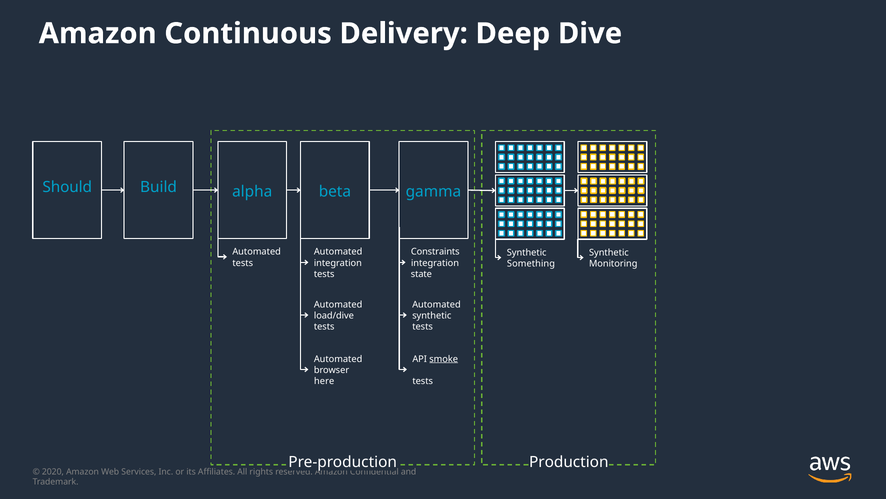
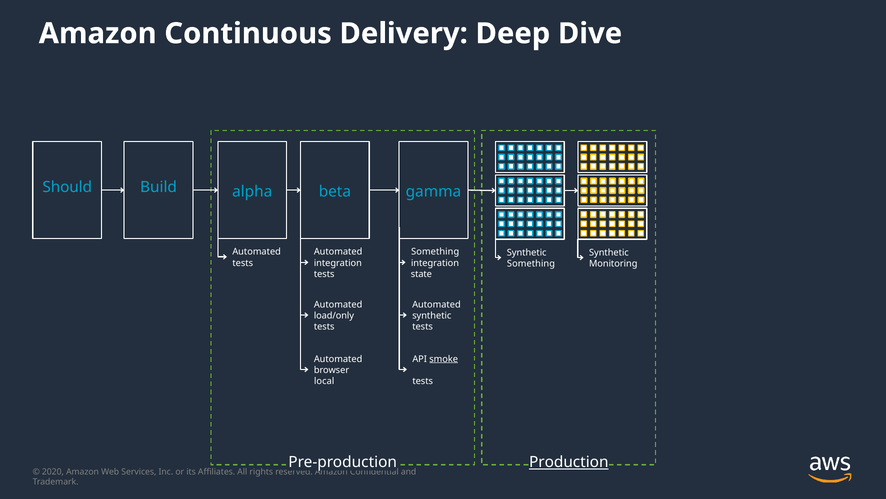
Constraints: Constraints -> Something (435, 252)
load/dive: load/dive -> load/only (334, 315)
here: here -> local (324, 381)
Production underline: none -> present (569, 462)
